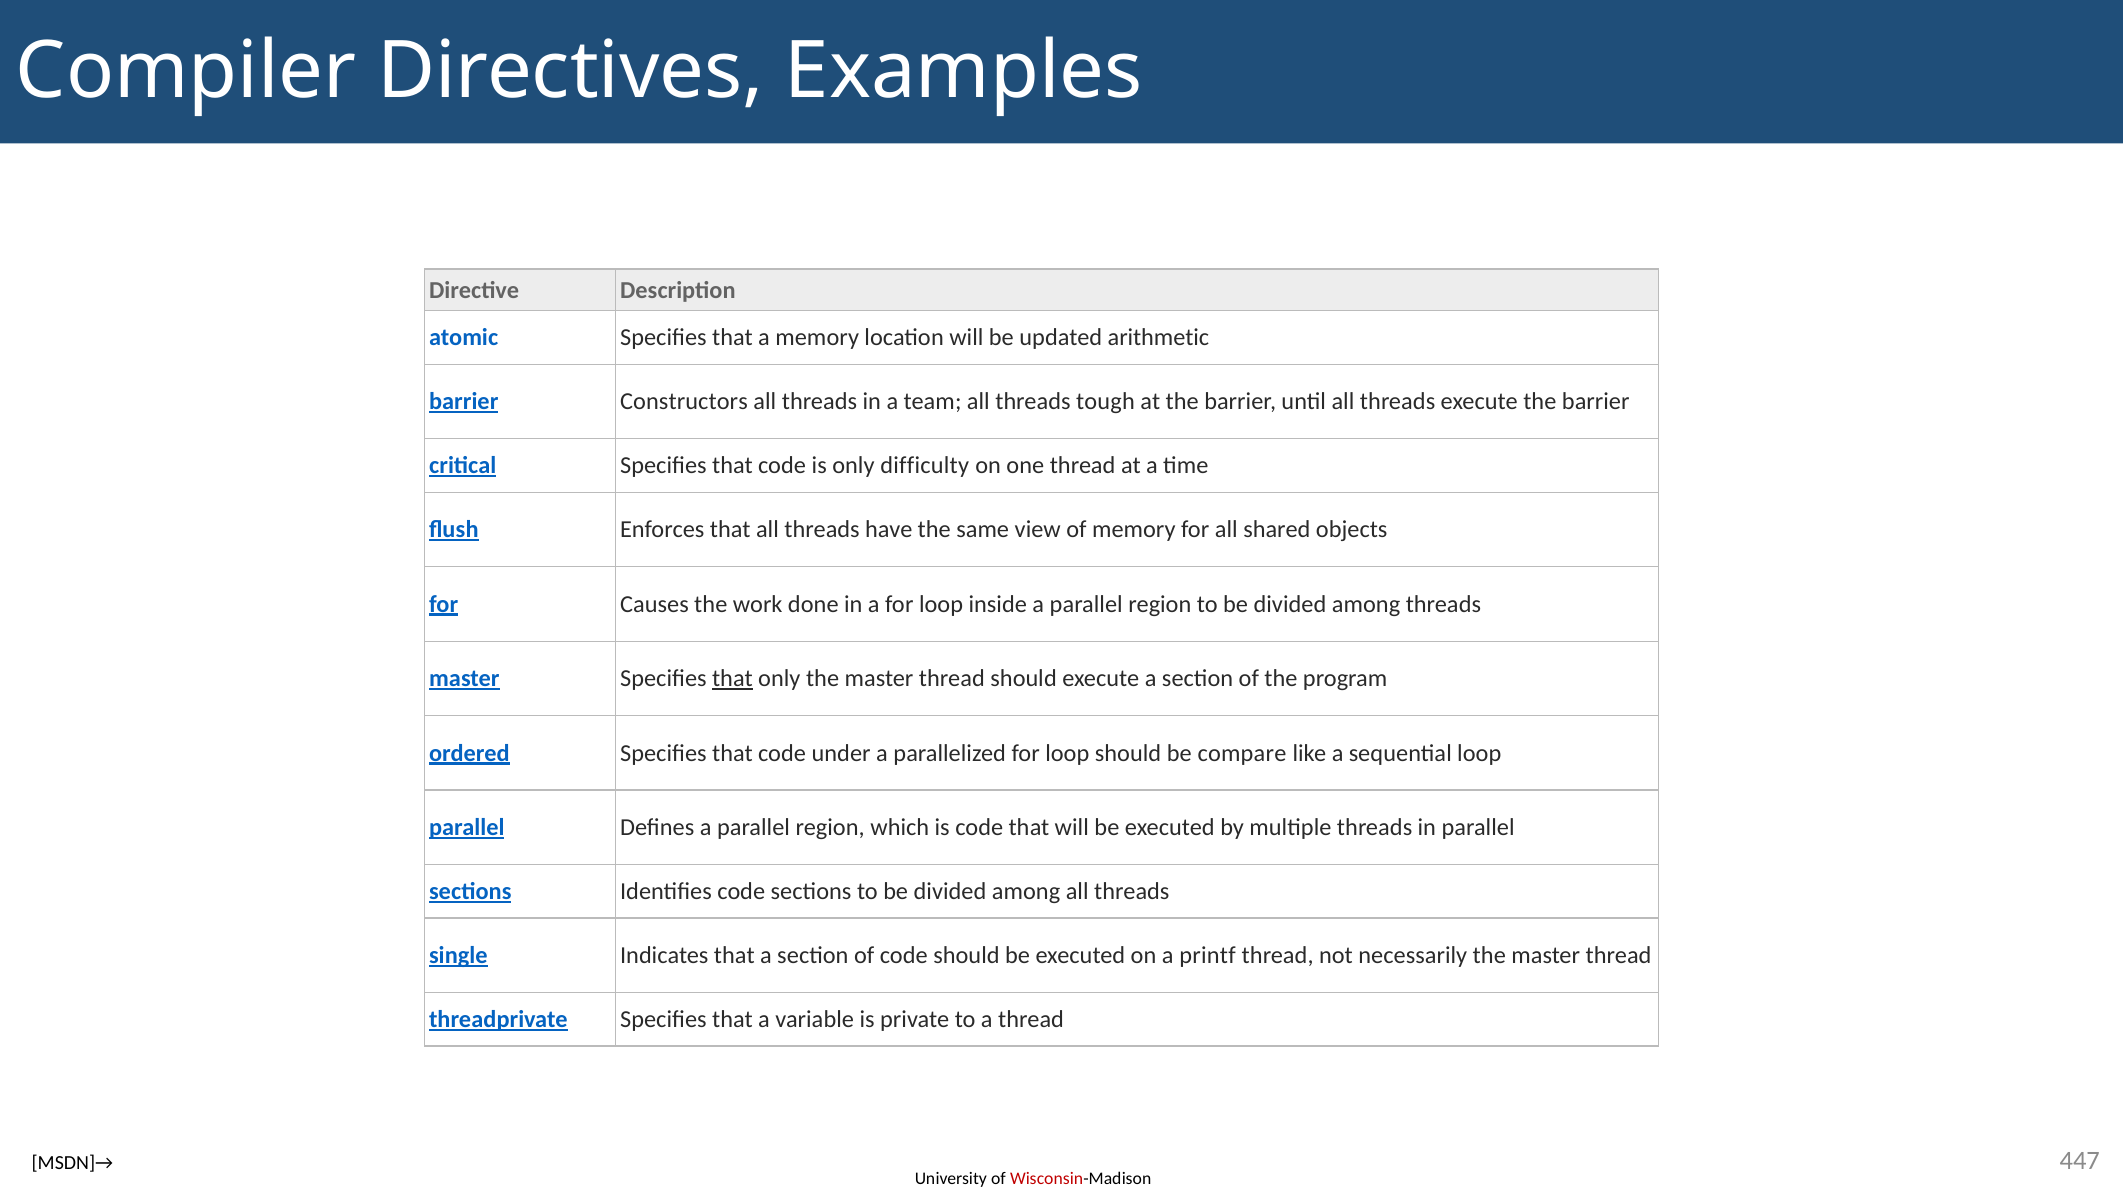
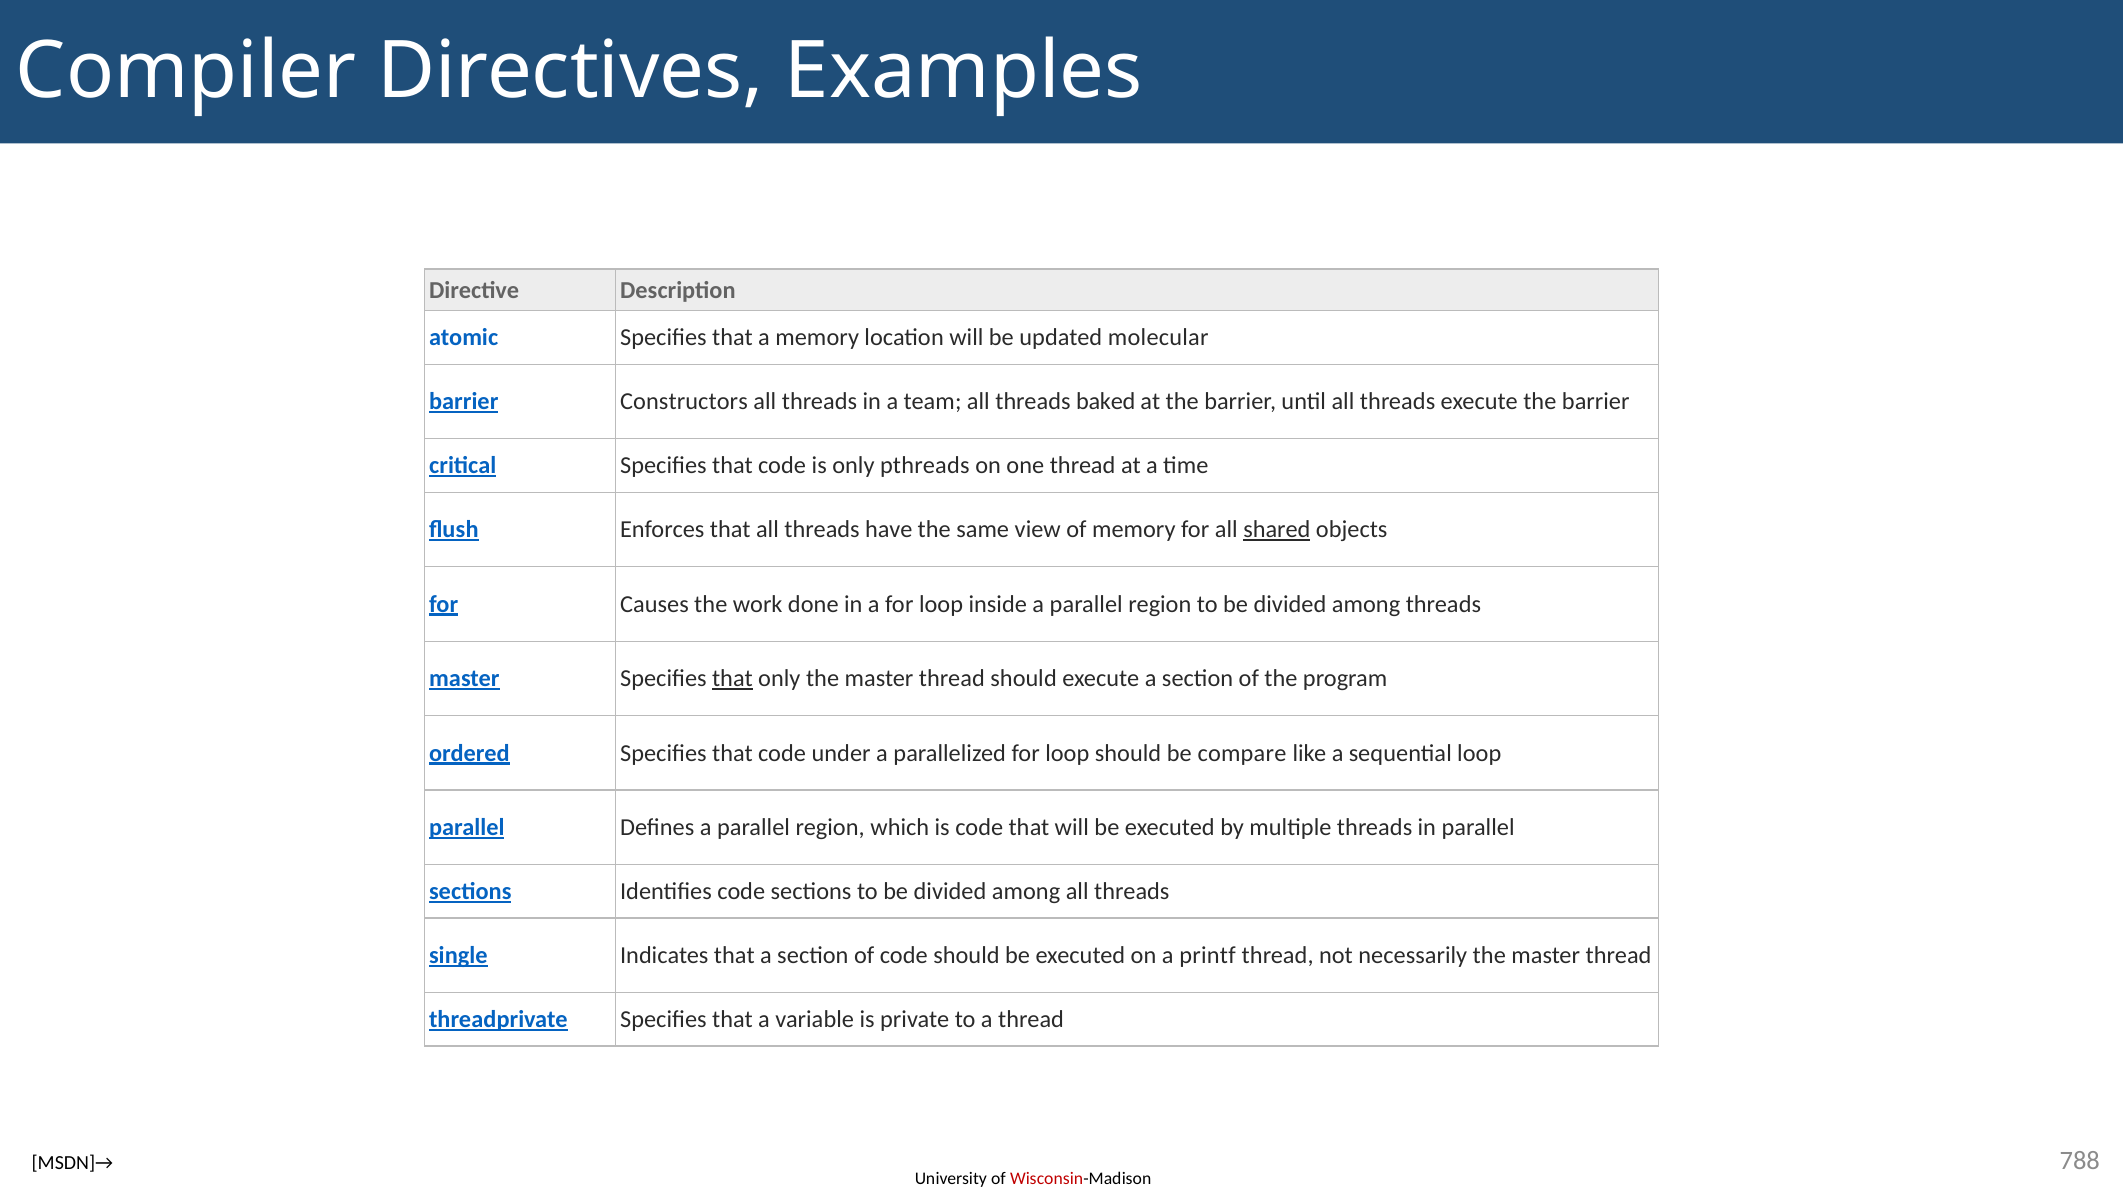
arithmetic: arithmetic -> molecular (1158, 338)
tough: tough -> baked (1106, 402)
difficulty: difficulty -> pthreads (925, 466)
shared underline: none -> present (1277, 530)
447: 447 -> 788 (2080, 1161)
